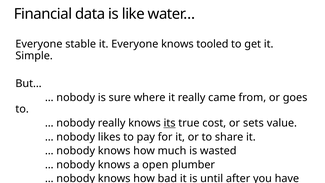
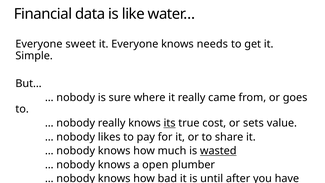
stable: stable -> sweet (81, 44)
tooled: tooled -> needs (212, 44)
wasted underline: none -> present (218, 151)
